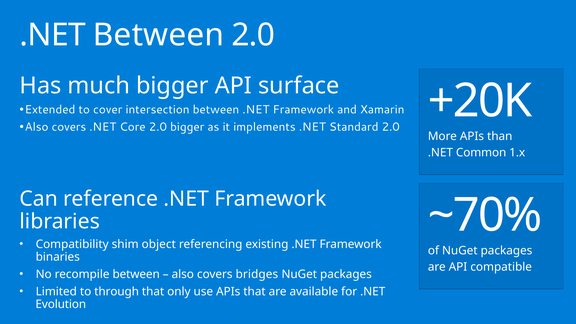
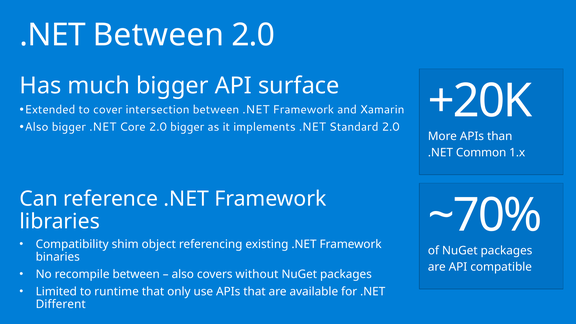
covers: covers -> bigger (69, 127)
bridges: bridges -> without (257, 274)
through: through -> runtime (117, 292)
Evolution: Evolution -> Different (61, 304)
